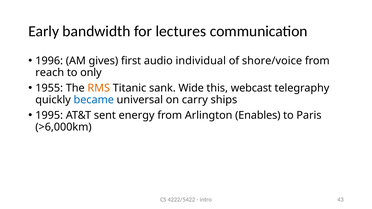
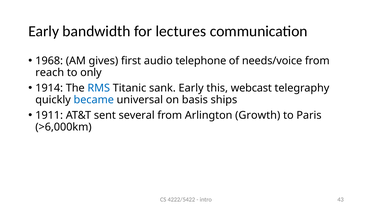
1996: 1996 -> 1968 (49, 61)
individual: individual -> telephone (201, 61)
shore/voice: shore/voice -> needs/voice (272, 61)
1955: 1955 -> 1914 (49, 88)
RMS colour: orange -> blue (99, 88)
sank Wide: Wide -> Early (191, 88)
carry: carry -> basis (195, 100)
1995: 1995 -> 1911 (49, 115)
energy: energy -> several (137, 115)
Enables: Enables -> Growth (258, 115)
